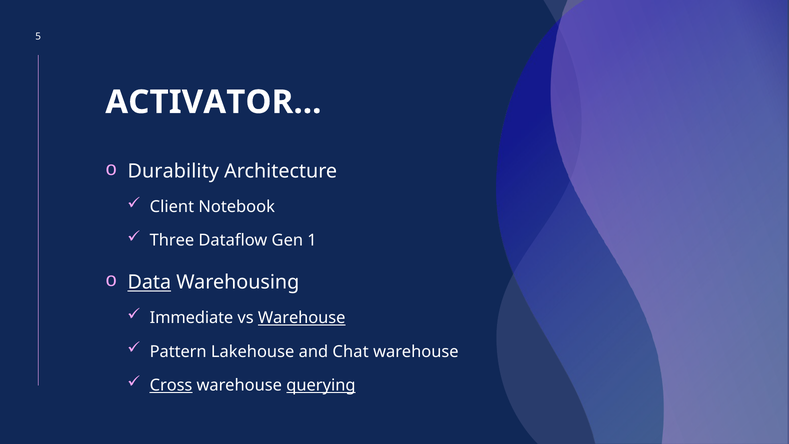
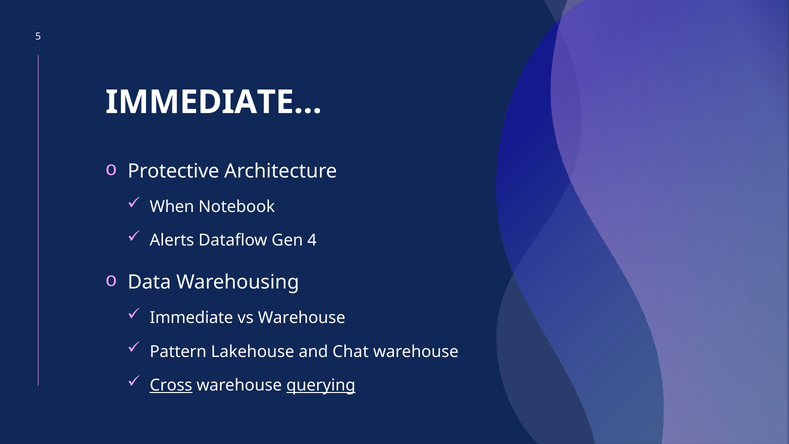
ACTIVATOR…: ACTIVATOR… -> IMMEDIATE… (214, 102)
Durability: Durability -> Protective (173, 171)
Client: Client -> When (172, 207)
Three: Three -> Alerts (172, 240)
1: 1 -> 4 (312, 240)
Data underline: present -> none (149, 282)
Warehouse underline: present -> none (302, 318)
